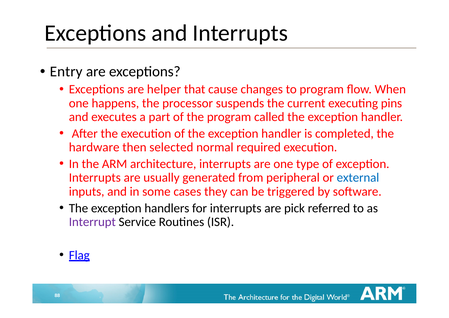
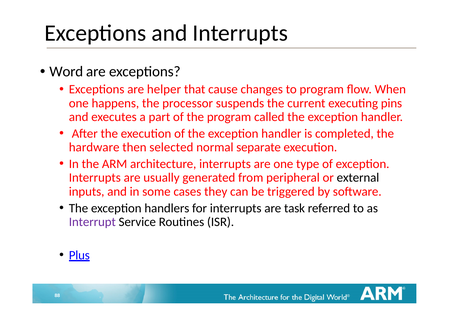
Entry: Entry -> Word (66, 71)
required: required -> separate (259, 147)
external colour: blue -> black (358, 177)
pick: pick -> task (295, 208)
Flag: Flag -> Plus (79, 255)
